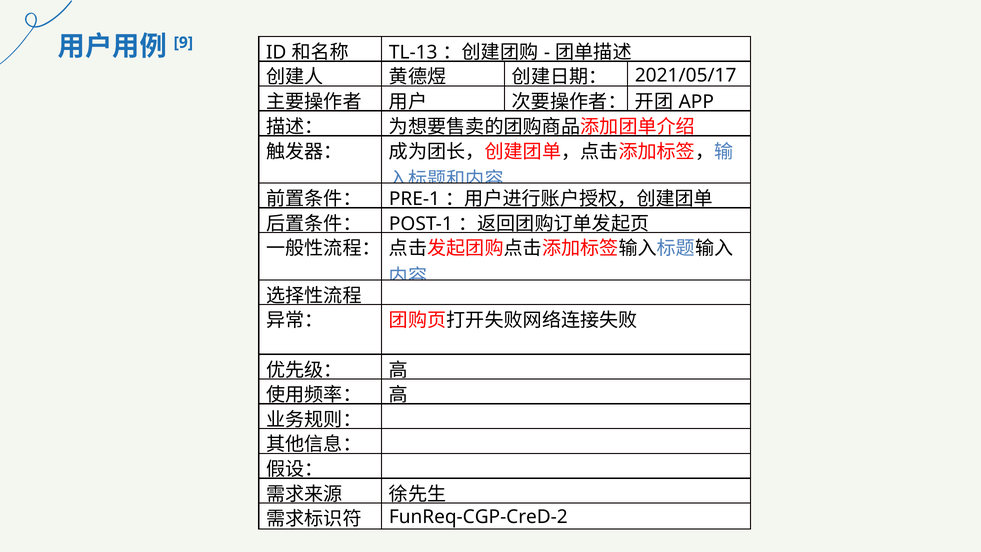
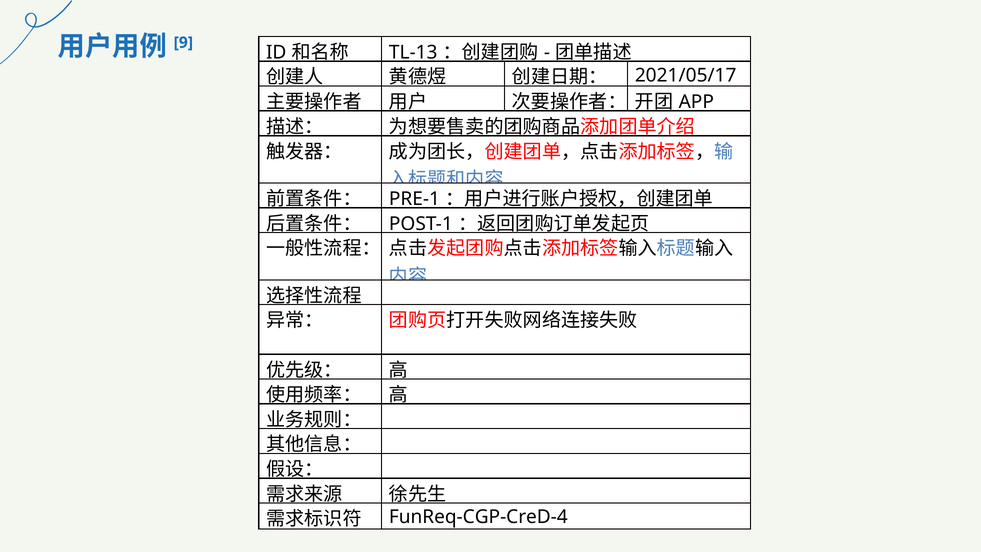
FunReq-CGP-CreD-2: FunReq-CGP-CreD-2 -> FunReq-CGP-CreD-4 (478, 517)
